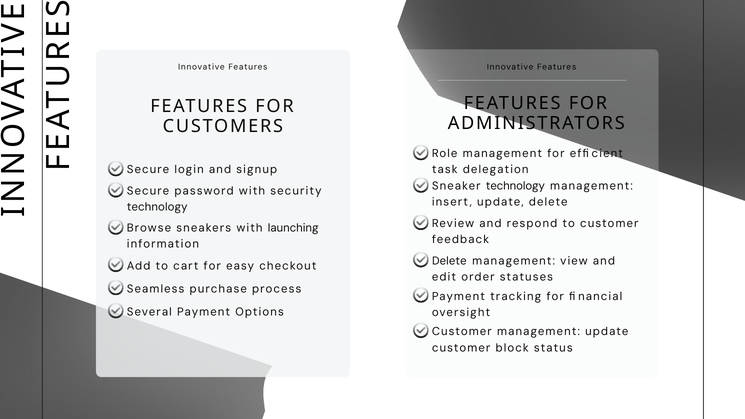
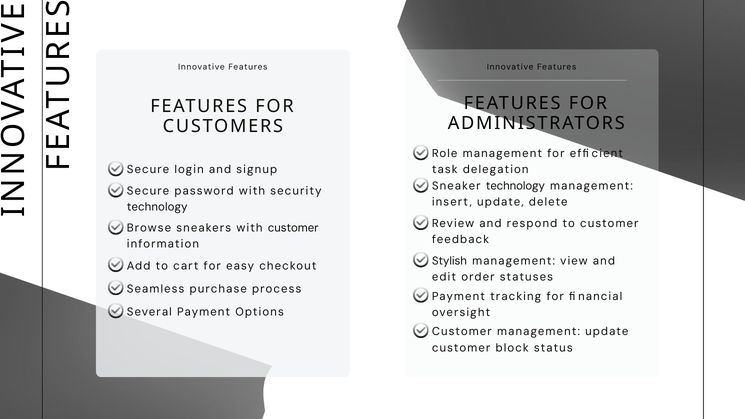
with launching: launching -> customer (293, 228)
Delete: Delete -> Stylish (449, 261)
